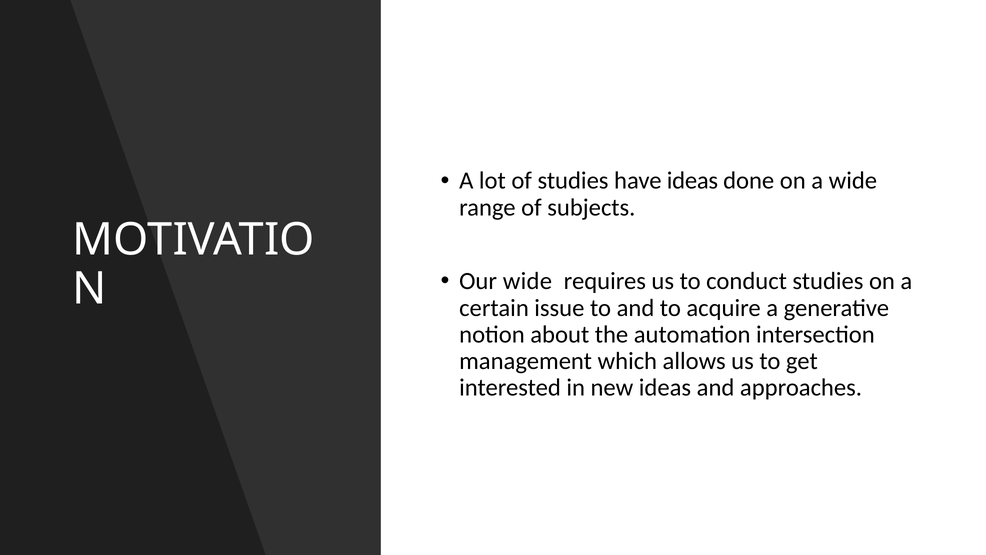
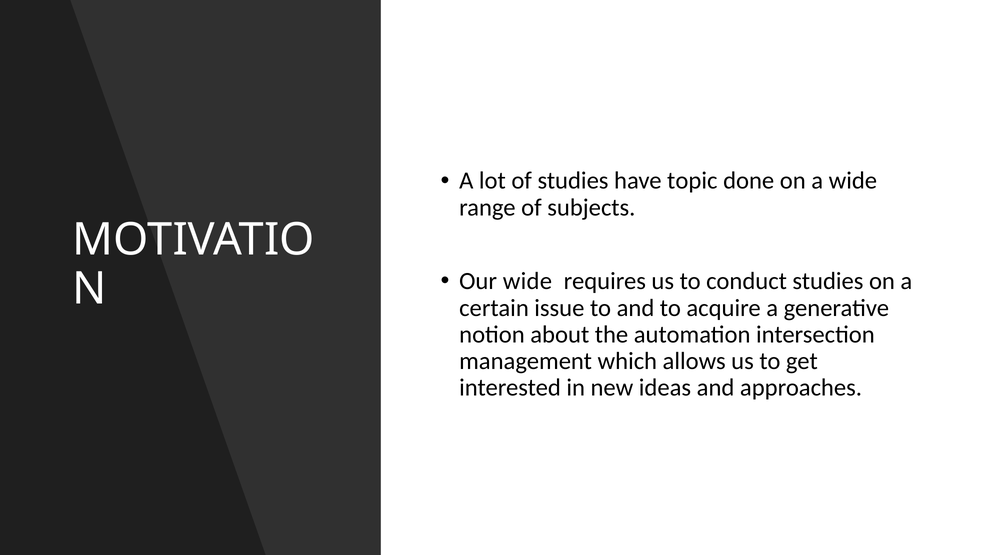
have ideas: ideas -> topic (692, 181)
